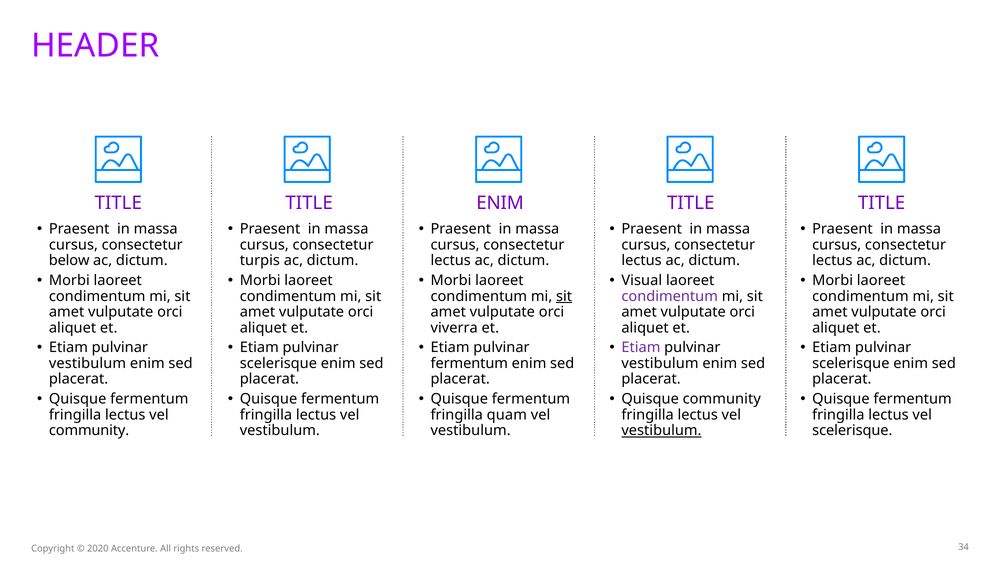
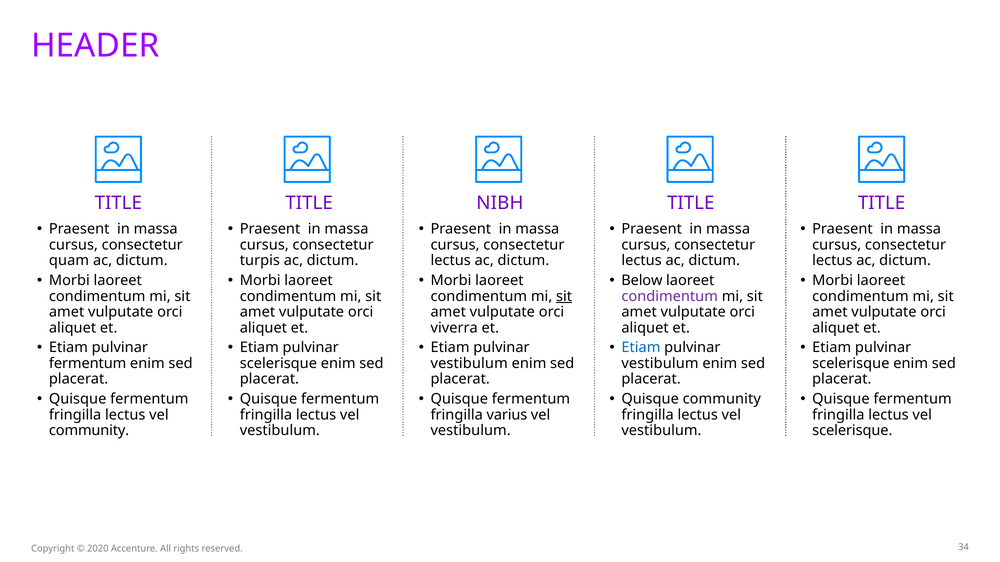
TITLE ENIM: ENIM -> NIBH (500, 203)
below: below -> quam (69, 261)
Visual: Visual -> Below (642, 281)
Etiam colour: purple -> blue (641, 348)
vestibulum: vestibulum -> fermentum (88, 364)
fermentum: fermentum -> vestibulum (469, 364)
quam: quam -> varius (507, 415)
vestibulum underline: present -> none (661, 431)
